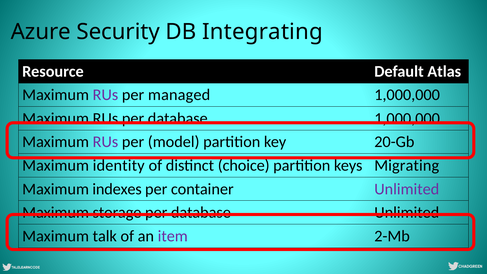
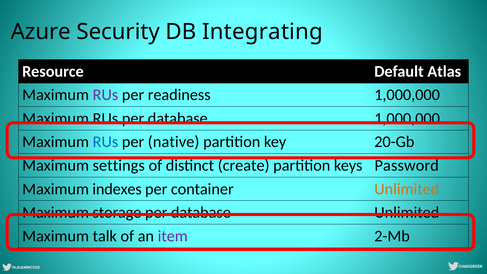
managed: managed -> readiness (179, 95)
RUs colour: purple -> blue (105, 142)
model: model -> native (174, 142)
identity: identity -> settings (119, 165)
choice: choice -> create (244, 165)
Migrating: Migrating -> Password (407, 165)
Unlimited colour: purple -> orange (407, 189)
